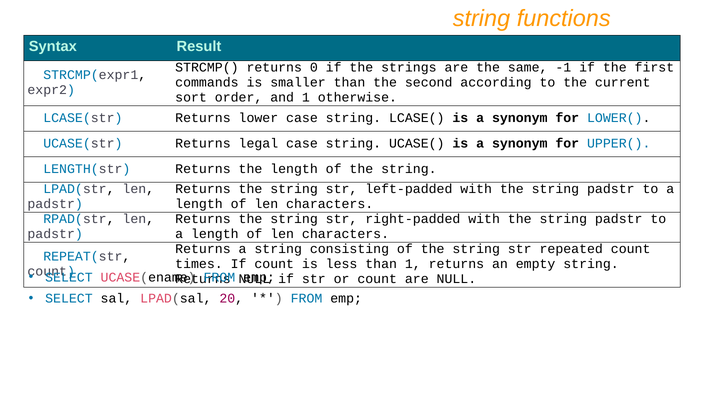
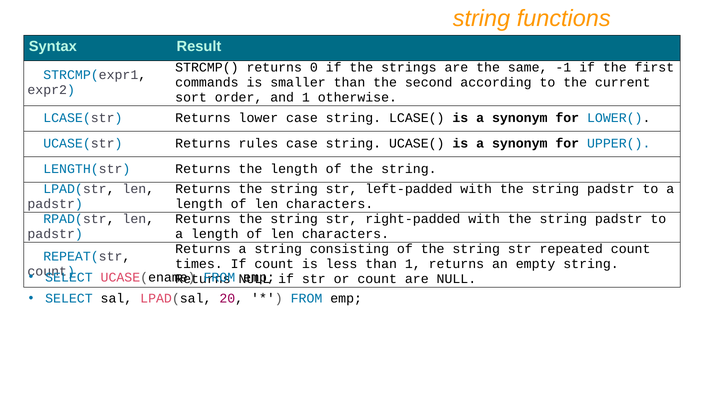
legal: legal -> rules (258, 143)
